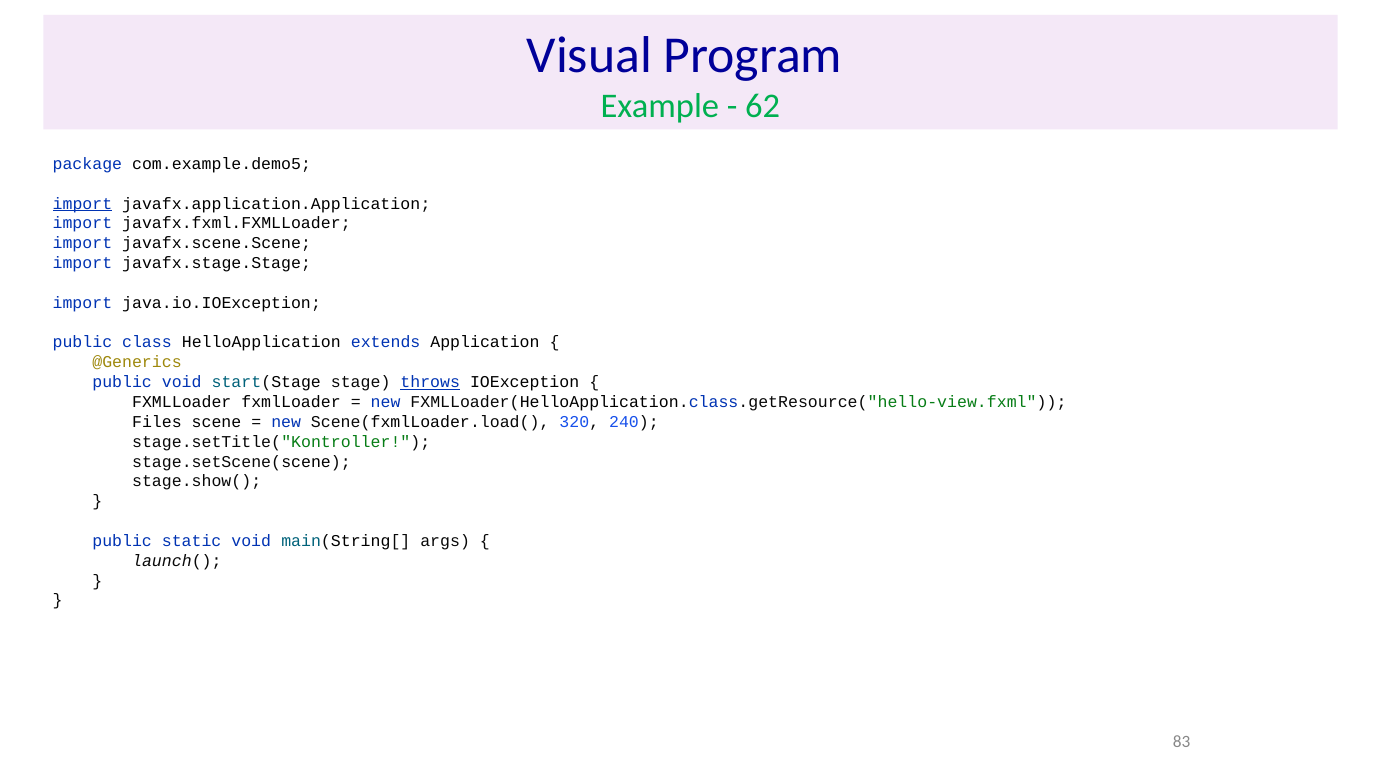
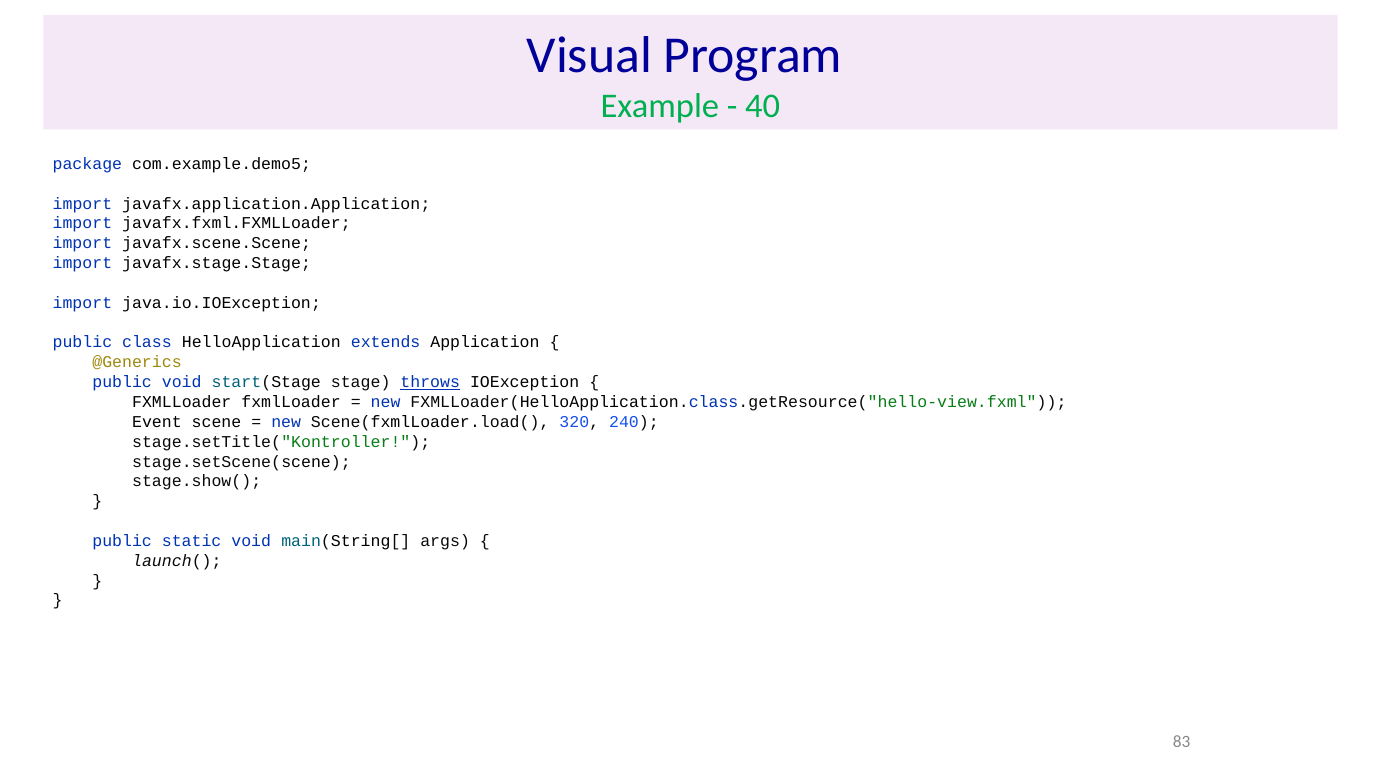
62: 62 -> 40 (763, 106)
import underline: present -> none (82, 204)
Files: Files -> Event (157, 422)
